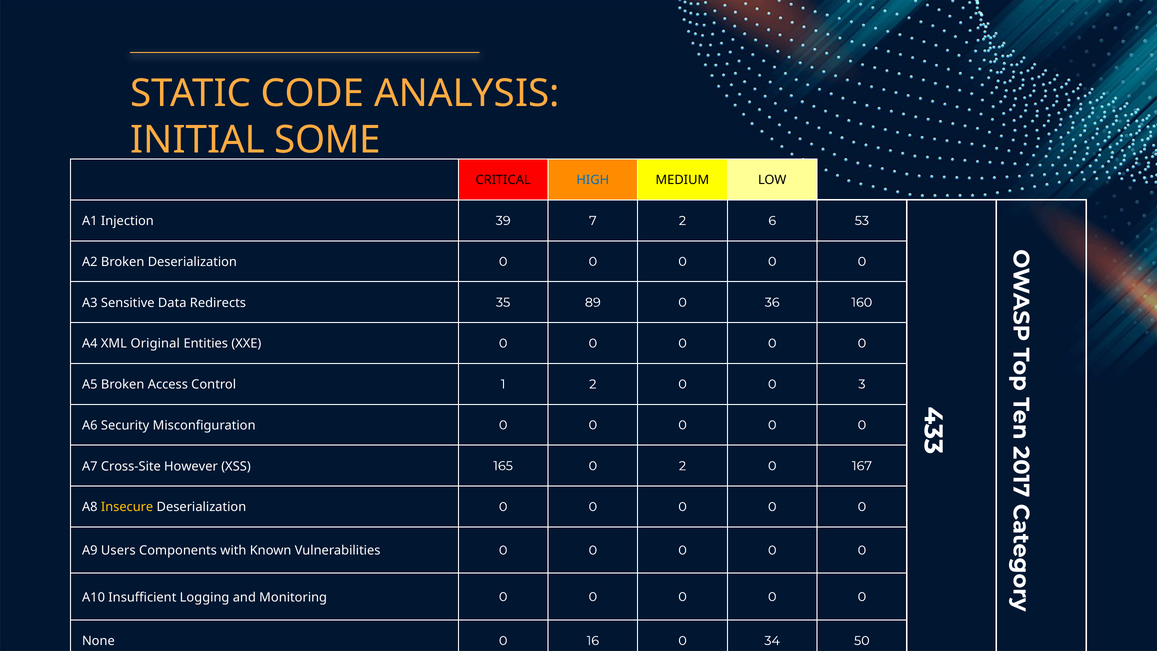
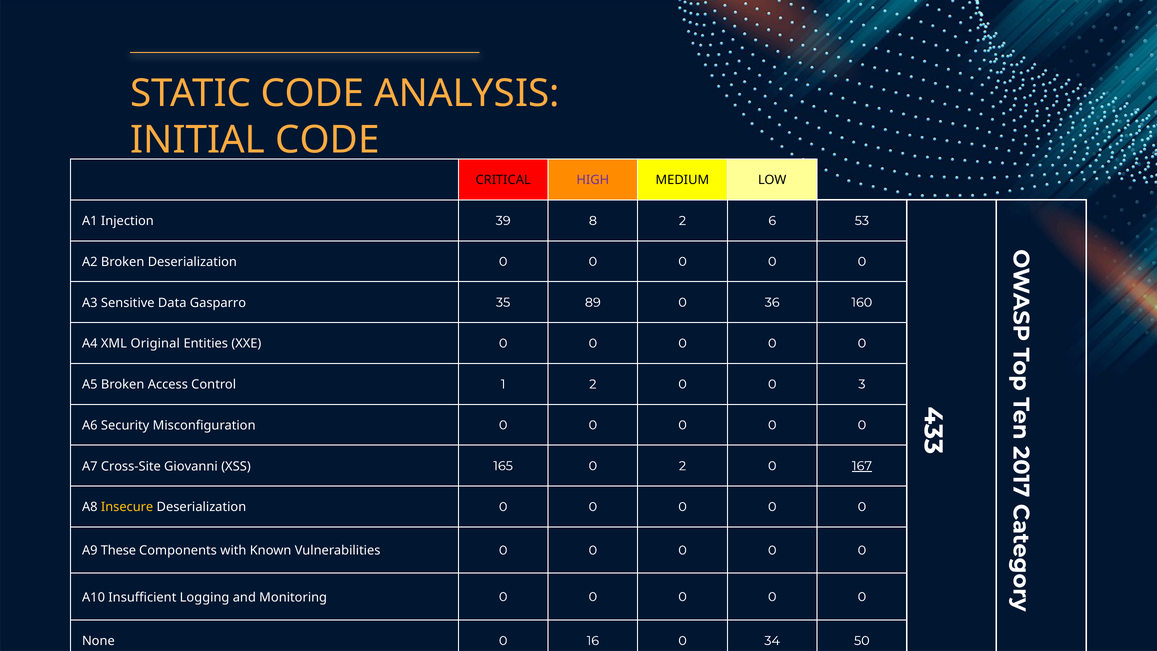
INITIAL SOME: SOME -> CODE (327, 140)
HIGH colour: blue -> purple (593, 180)
39 7: 7 -> 8 (593, 221)
Redirects: Redirects -> Gasparro (218, 303)
However: However -> Giovanni (191, 466)
167 underline: none -> present (862, 466)
Users: Users -> These (118, 551)
